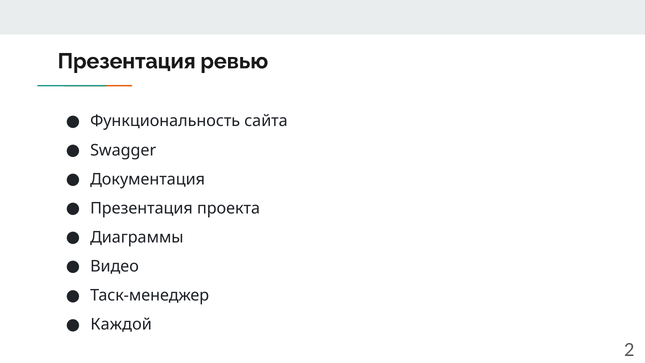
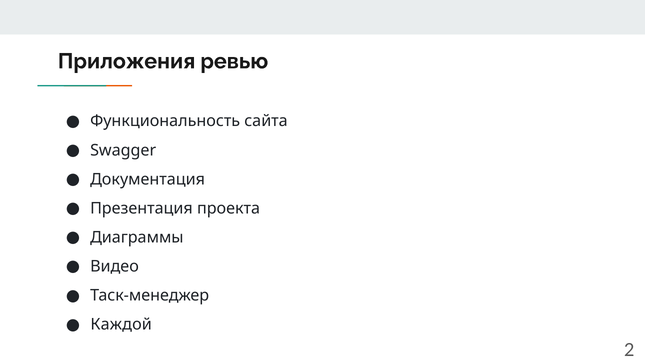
Презентация: Презентация -> Приложения (126, 61)
